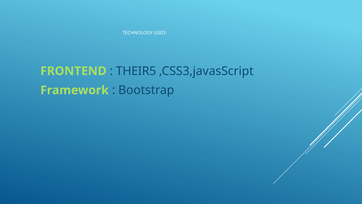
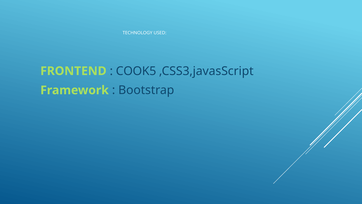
THEIR5: THEIR5 -> COOK5 (136, 71)
